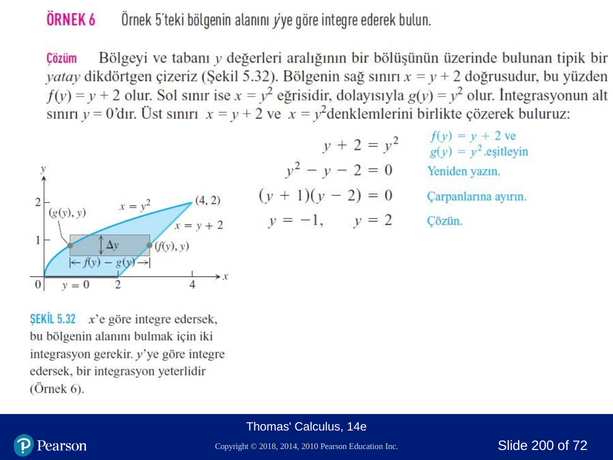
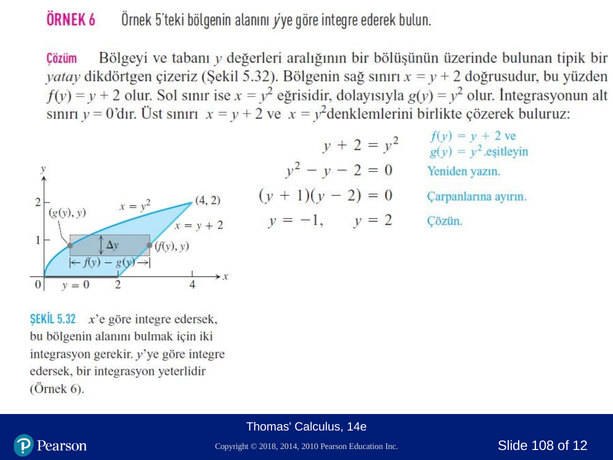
200: 200 -> 108 (543, 446)
72: 72 -> 12 (580, 446)
